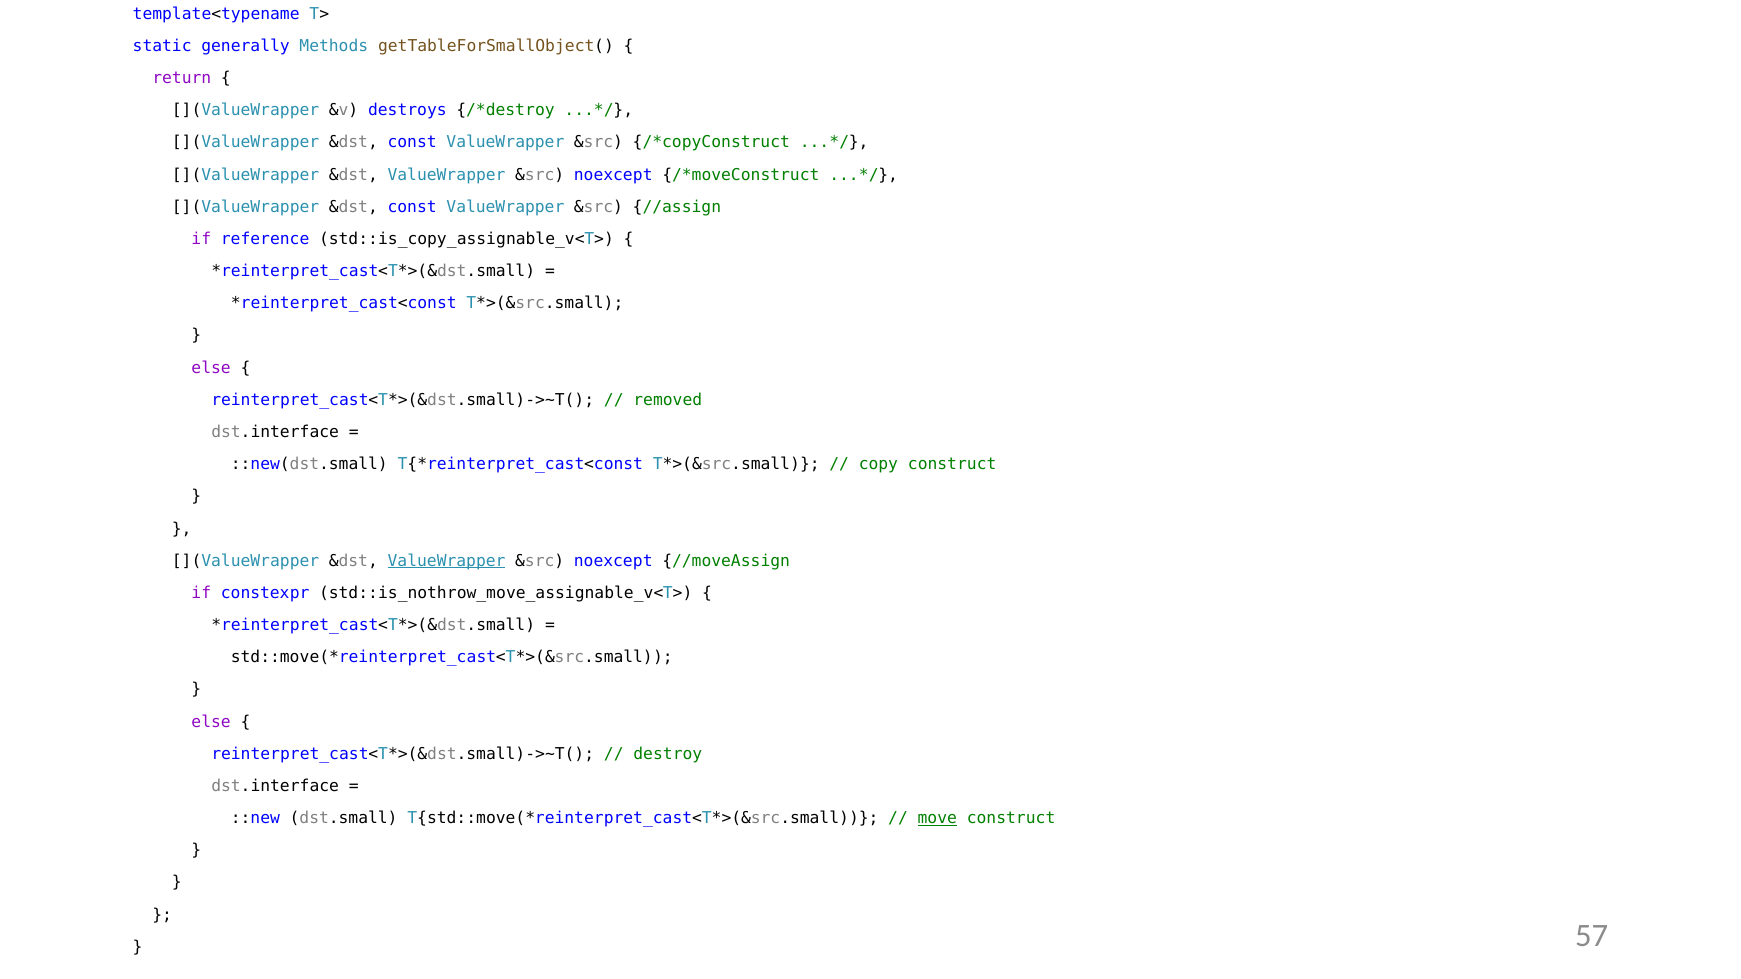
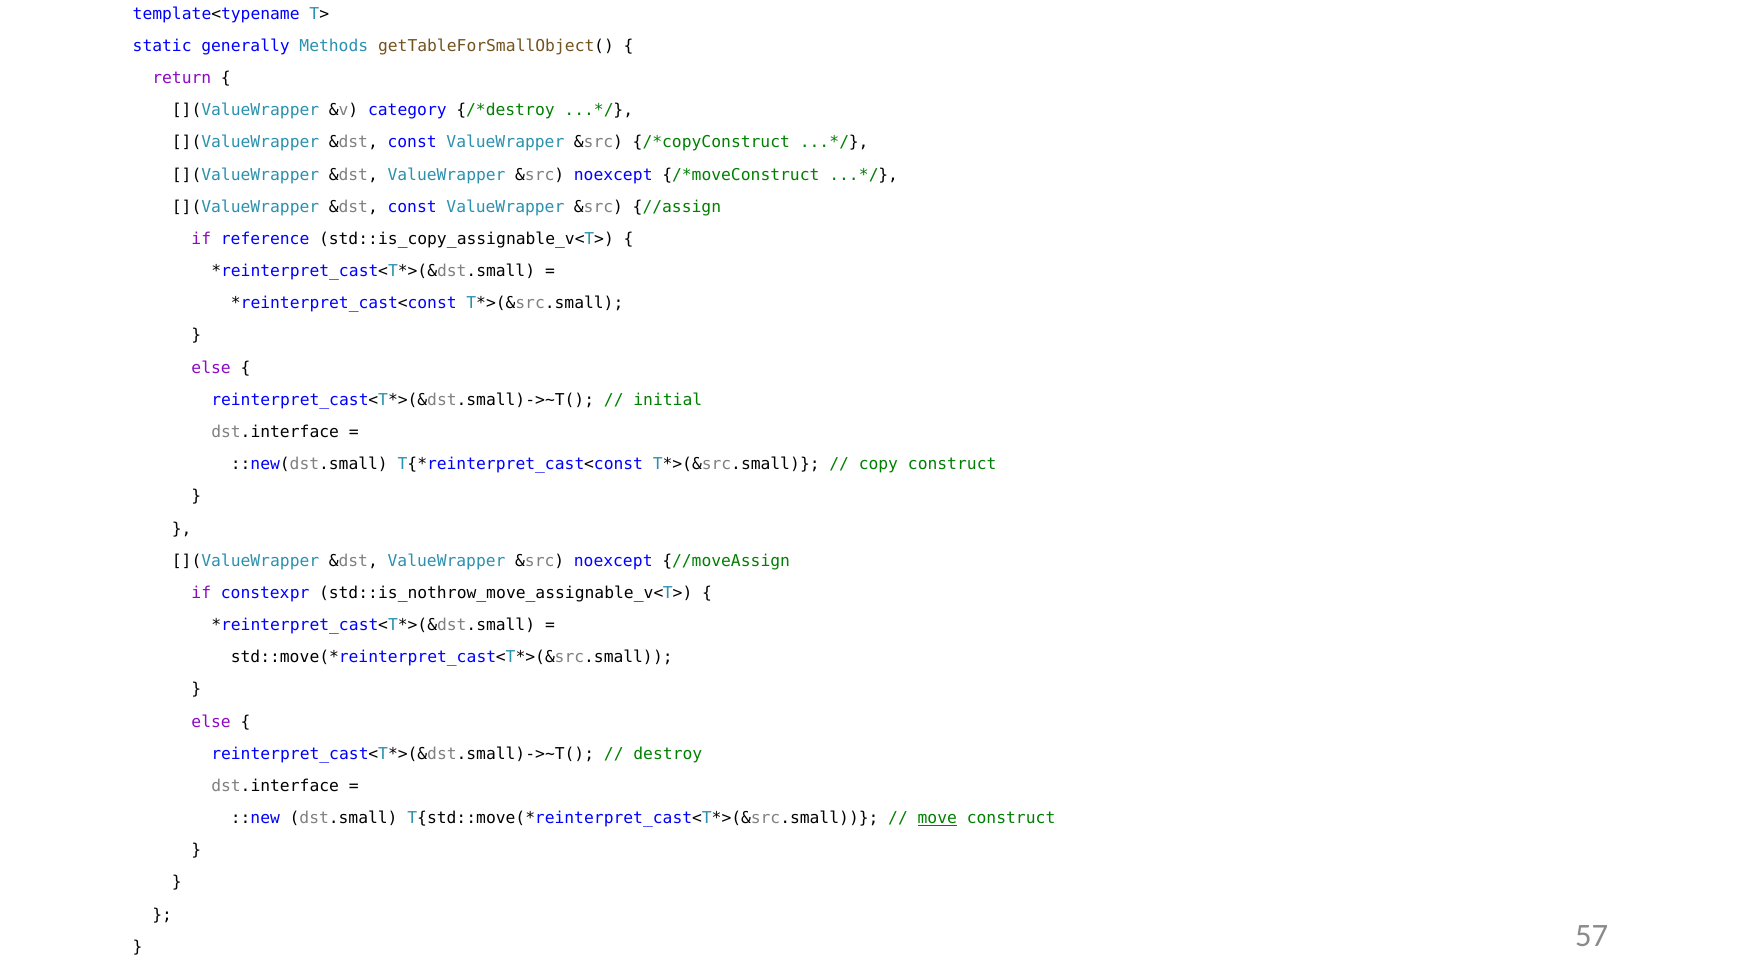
destroys: destroys -> category (407, 110)
removed: removed -> initial (668, 400)
ValueWrapper underline: present -> none (447, 561)
